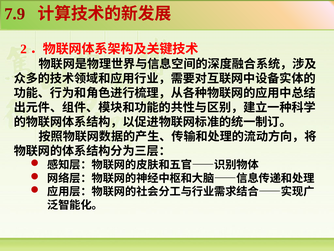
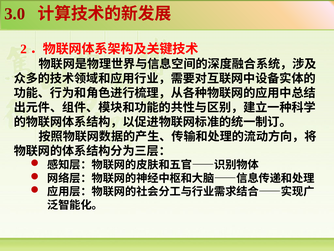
7.9: 7.9 -> 3.0 (15, 14)
